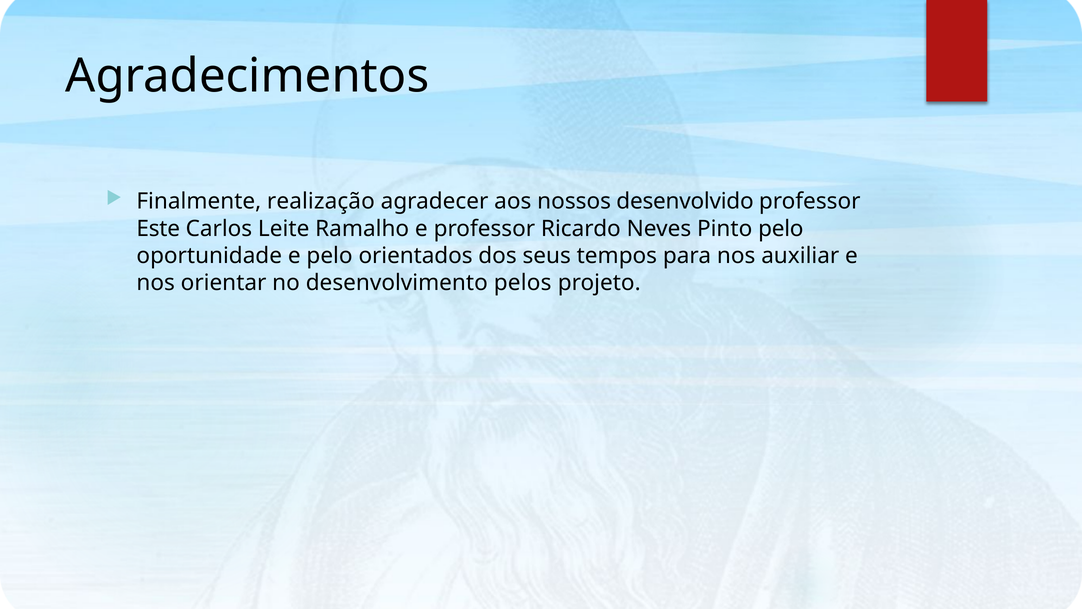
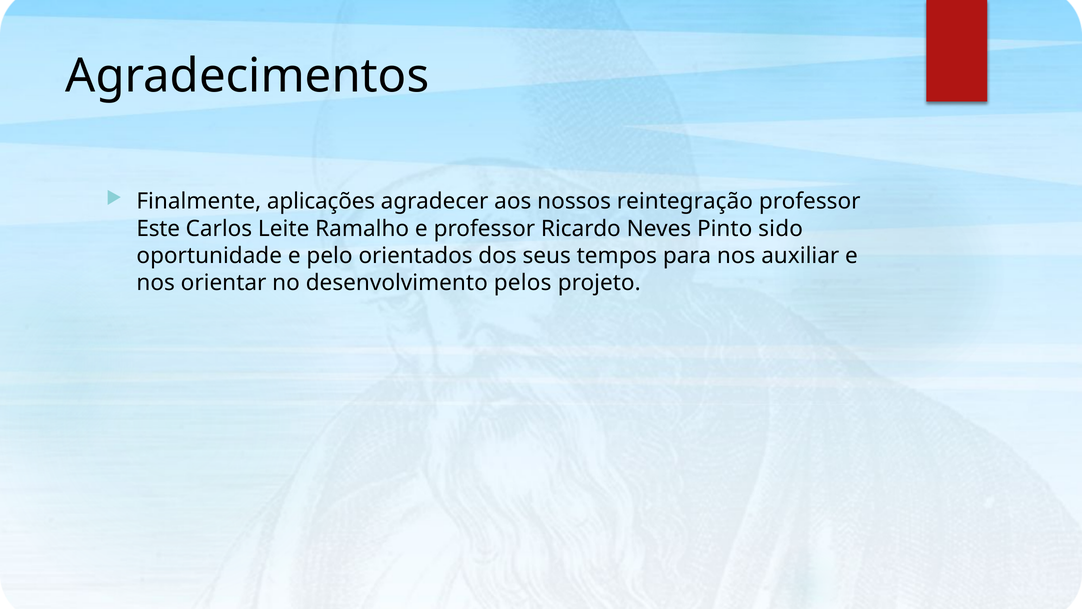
realização: realização -> aplicações (321, 201)
desenvolvido: desenvolvido -> reintegração (685, 201)
Pinto pelo: pelo -> sido (781, 228)
